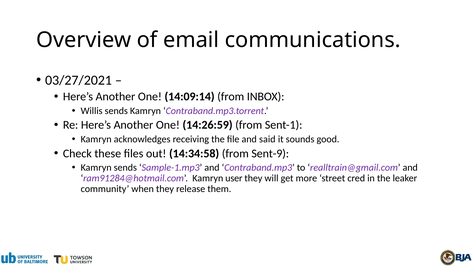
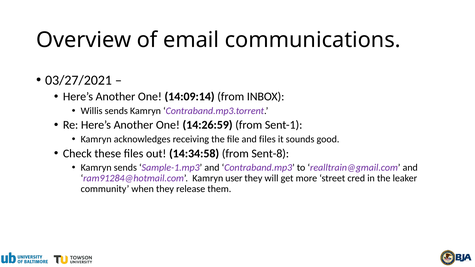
and said: said -> files (267, 139)
Sent-9: Sent-9 -> Sent-8 (270, 154)
